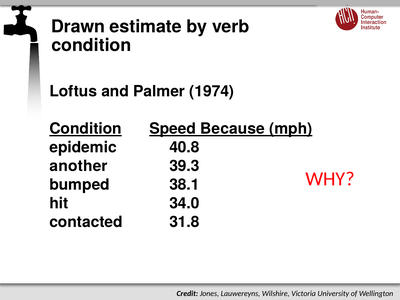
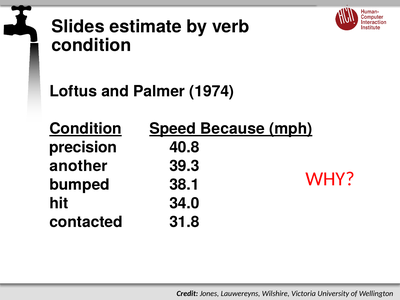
Drawn: Drawn -> Slides (78, 27)
epidemic: epidemic -> precision (83, 147)
